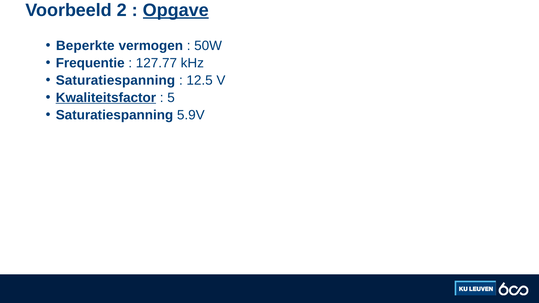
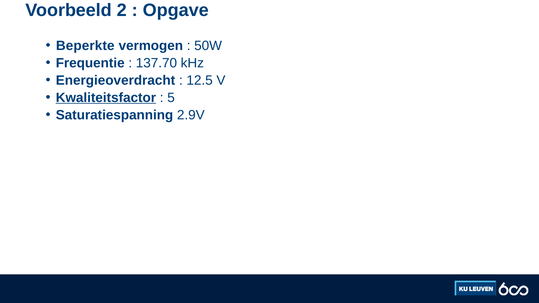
Opgave underline: present -> none (176, 10)
127.77: 127.77 -> 137.70 (156, 63)
Saturatiespanning: Saturatiespanning -> Energieoverdracht (115, 80)
5.9V: 5.9V -> 2.9V (191, 115)
